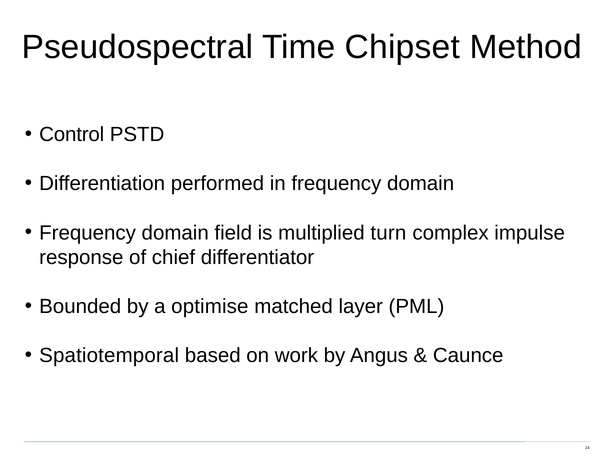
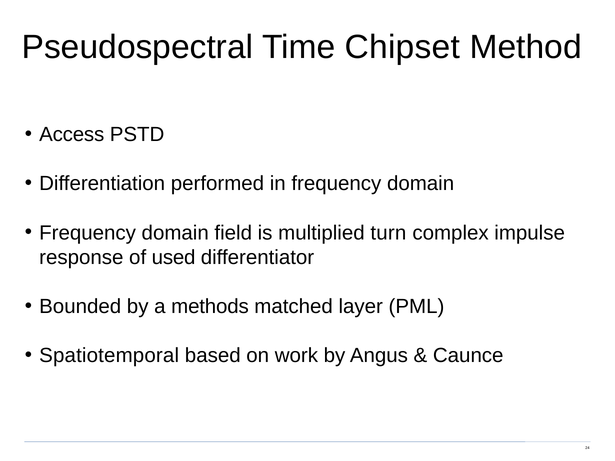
Control: Control -> Access (72, 134)
chief: chief -> used (174, 257)
optimise: optimise -> methods (210, 307)
